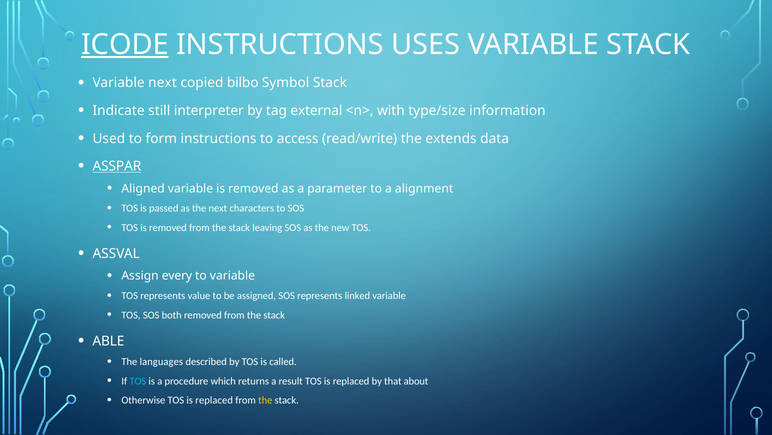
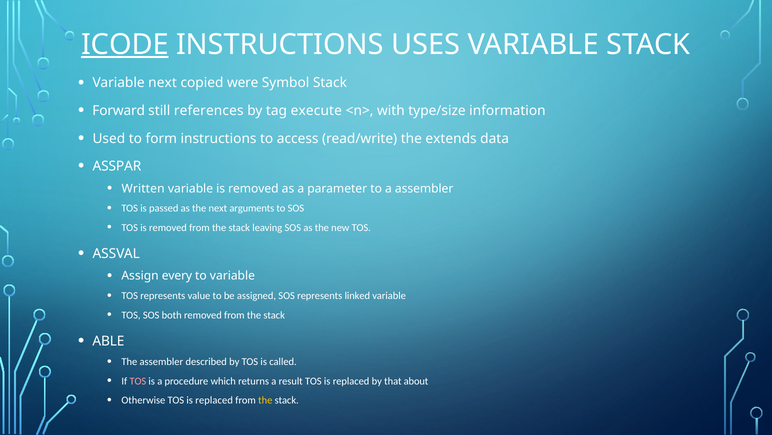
bilbo: bilbo -> were (243, 83)
Indicate: Indicate -> Forward (119, 111)
interpreter: interpreter -> references (209, 111)
external: external -> execute (316, 111)
ASSPAR underline: present -> none (117, 166)
Aligned: Aligned -> Written (143, 188)
a alignment: alignment -> assembler (424, 188)
characters: characters -> arguments (252, 208)
The languages: languages -> assembler (161, 361)
TOS colour: light blue -> pink (138, 380)
